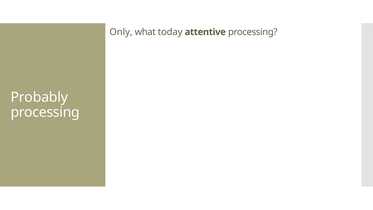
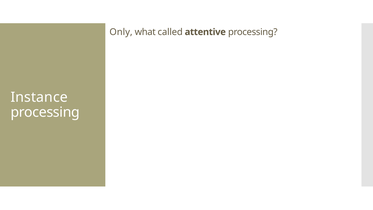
today: today -> called (170, 32)
Probably: Probably -> Instance (39, 97)
